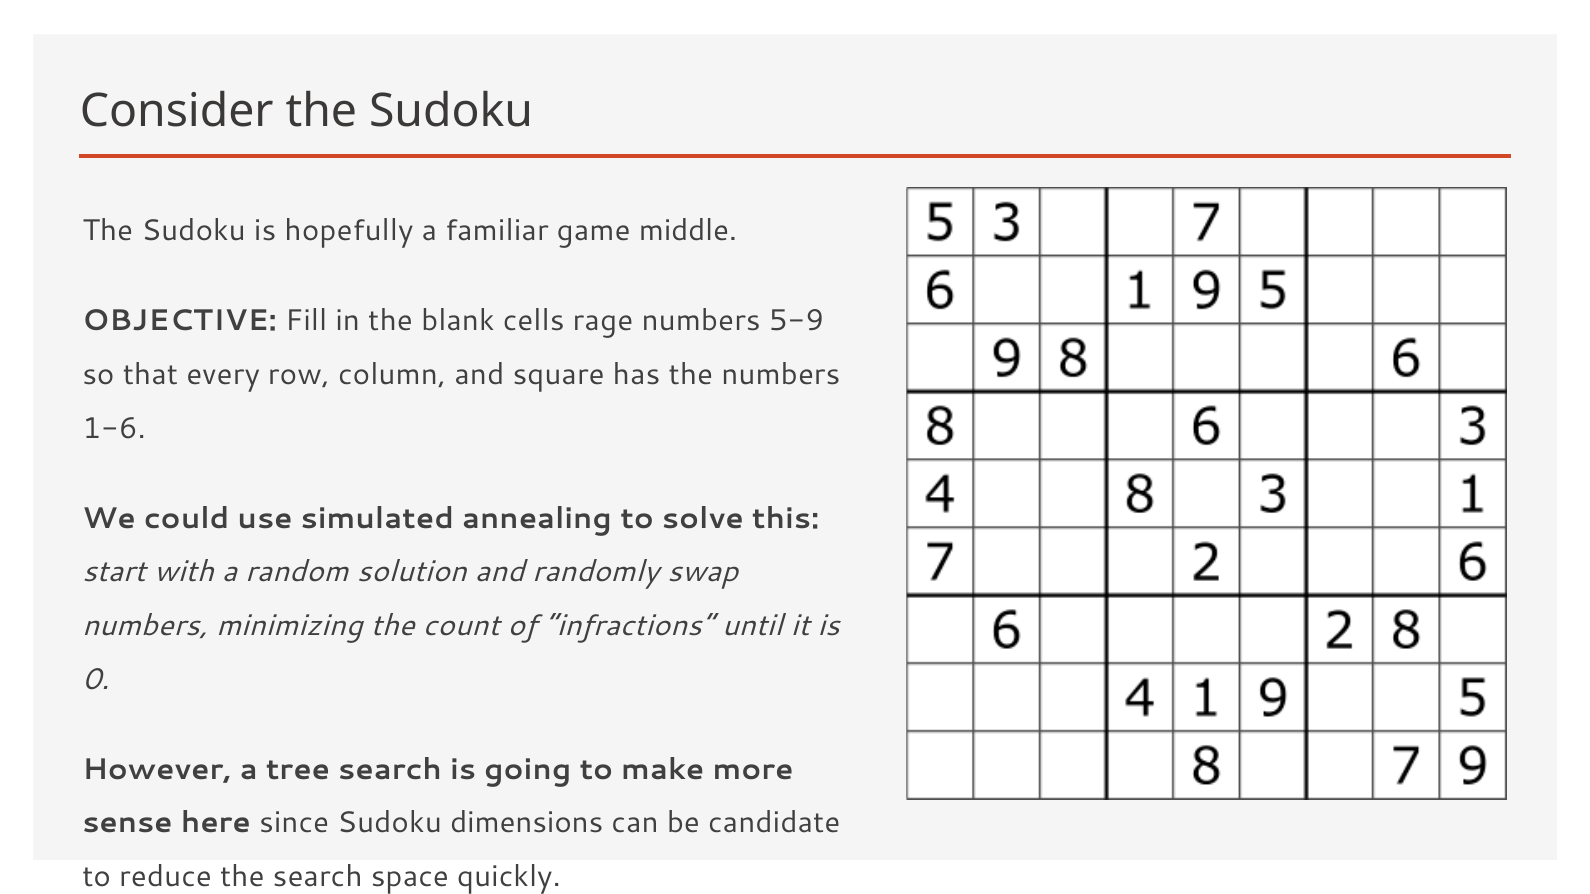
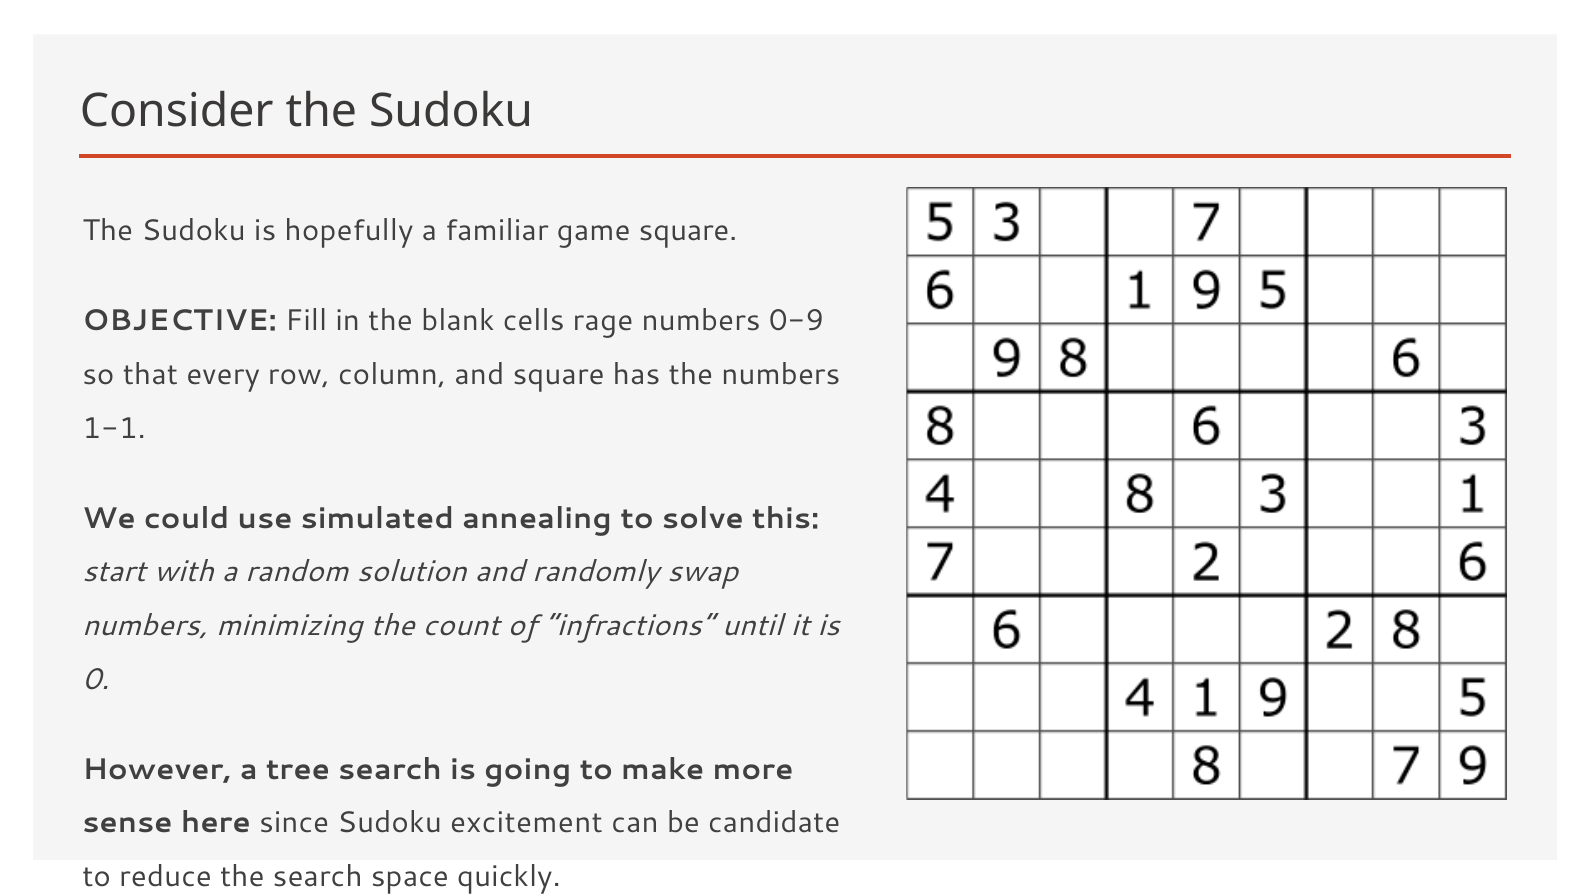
game middle: middle -> square (688, 231)
5-9: 5-9 -> 0-9 (797, 321)
1-6: 1-6 -> 1-1 (114, 428)
dimensions: dimensions -> excitement (526, 823)
